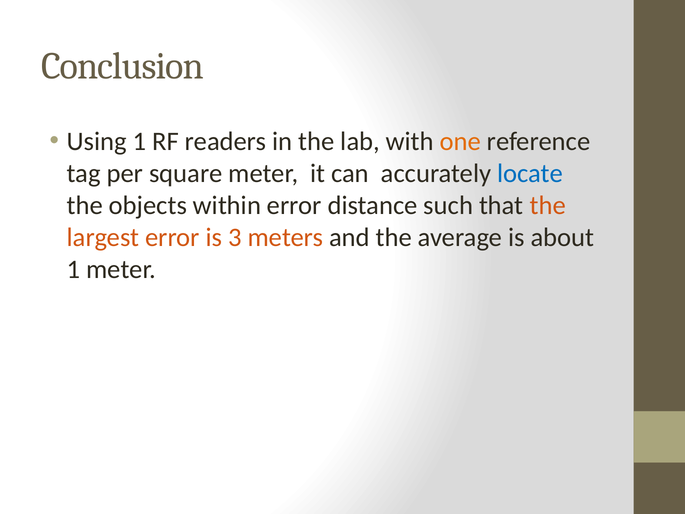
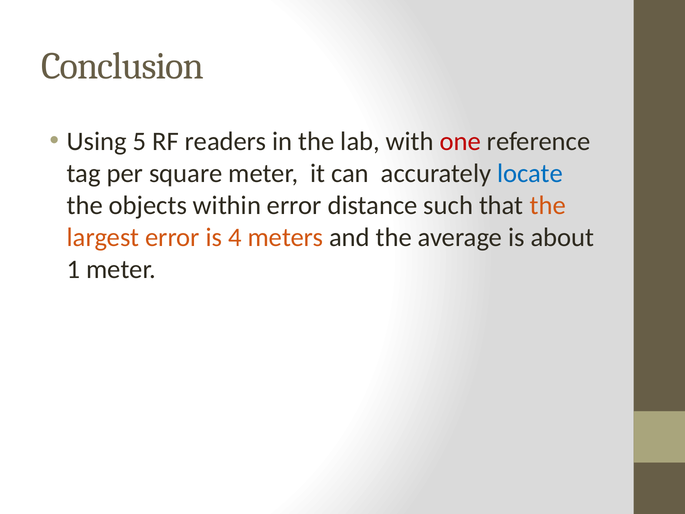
Using 1: 1 -> 5 (140, 141)
one colour: orange -> red (460, 141)
3: 3 -> 4 (235, 237)
